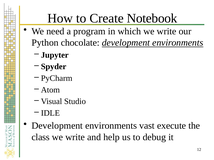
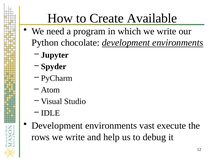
Notebook: Notebook -> Available (152, 18)
class: class -> rows (41, 138)
